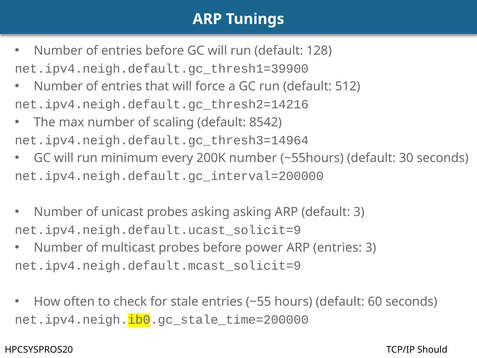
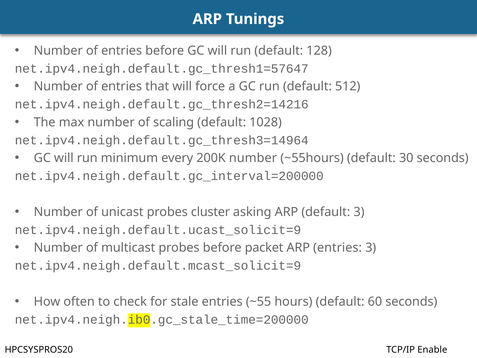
net.ipv4.neigh.default.gc_thresh1=39900: net.ipv4.neigh.default.gc_thresh1=39900 -> net.ipv4.neigh.default.gc_thresh1=57647 (162, 68)
8542: 8542 -> 1028 (266, 122)
probes asking: asking -> cluster (210, 212)
power: power -> packet (264, 248)
Should: Should -> Enable (432, 350)
